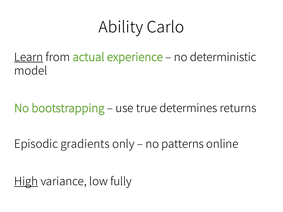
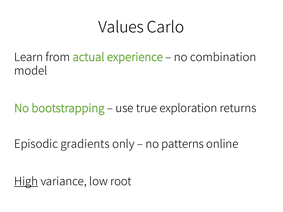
Ability: Ability -> Values (121, 27)
Learn underline: present -> none (29, 57)
deterministic: deterministic -> combination (223, 57)
determines: determines -> exploration (188, 108)
fully: fully -> root (121, 182)
